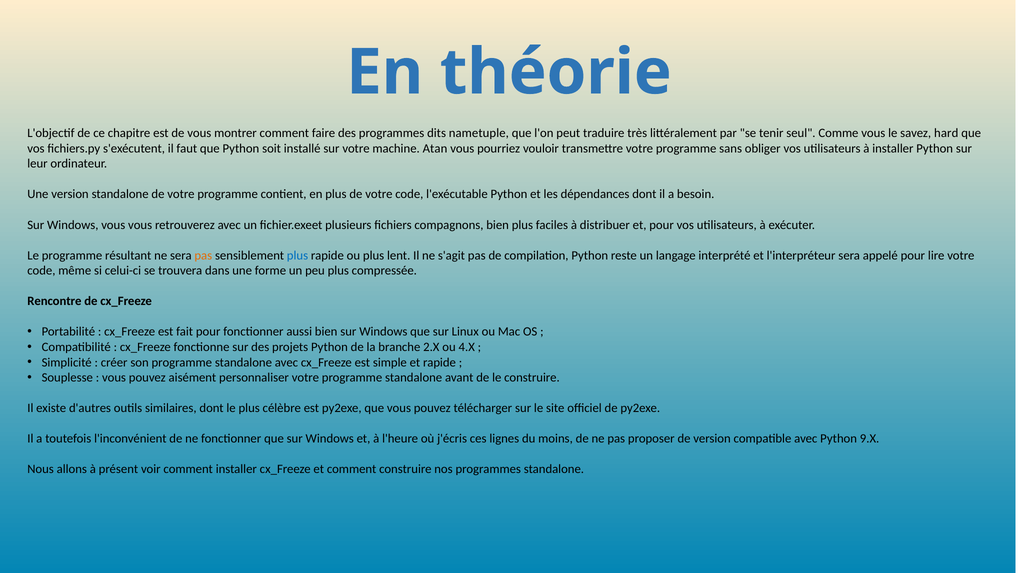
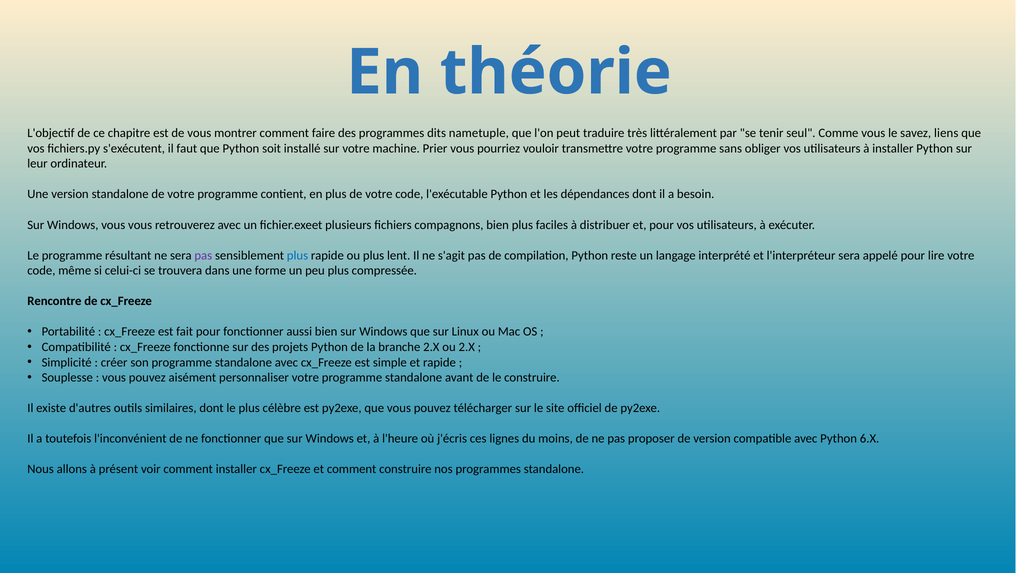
hard: hard -> liens (946, 133)
Atan: Atan -> Prier (435, 148)
pas colour: orange -> purple (203, 255)
ou 4.X: 4.X -> 2.X (467, 347)
9.X: 9.X -> 6.X (870, 438)
